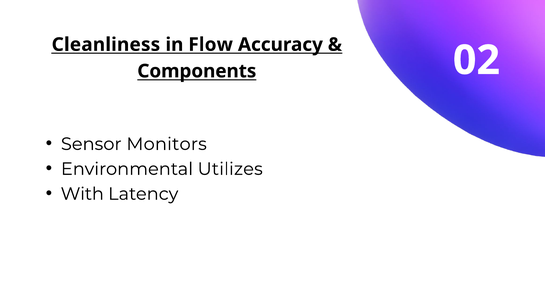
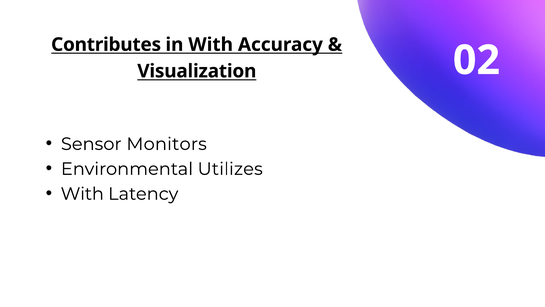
Cleanliness: Cleanliness -> Contributes (106, 45)
in Flow: Flow -> With (211, 45)
Components: Components -> Visualization (197, 71)
